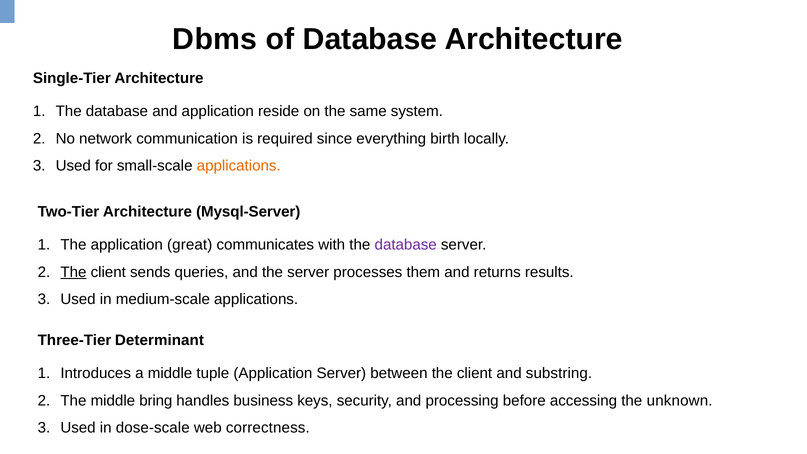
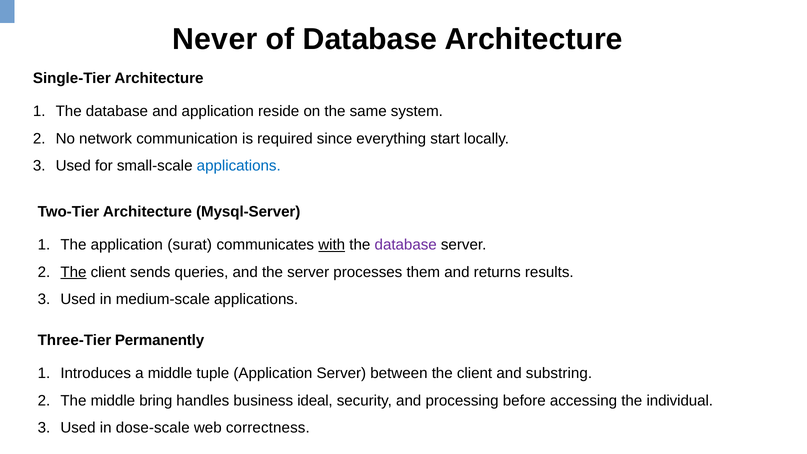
Dbms: Dbms -> Never (215, 39)
birth: birth -> start (445, 139)
applications colour: orange -> blue (239, 166)
great: great -> surat (190, 245)
with underline: none -> present (332, 245)
Determinant: Determinant -> Permanently (160, 340)
keys: keys -> ideal (315, 401)
unknown: unknown -> individual (680, 401)
